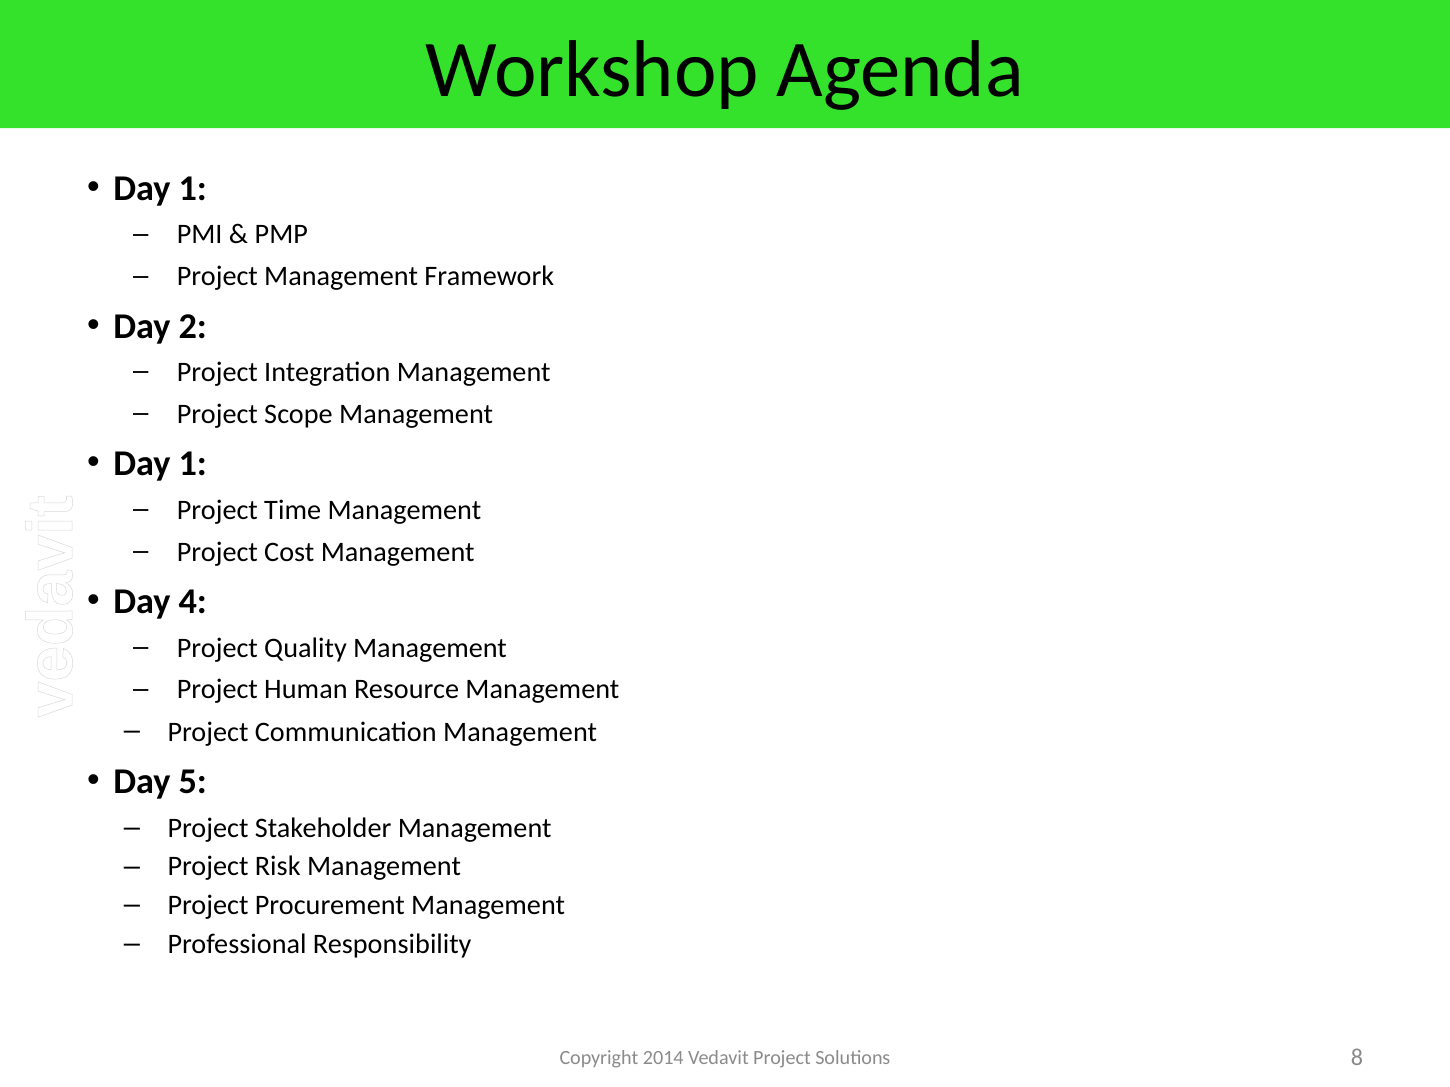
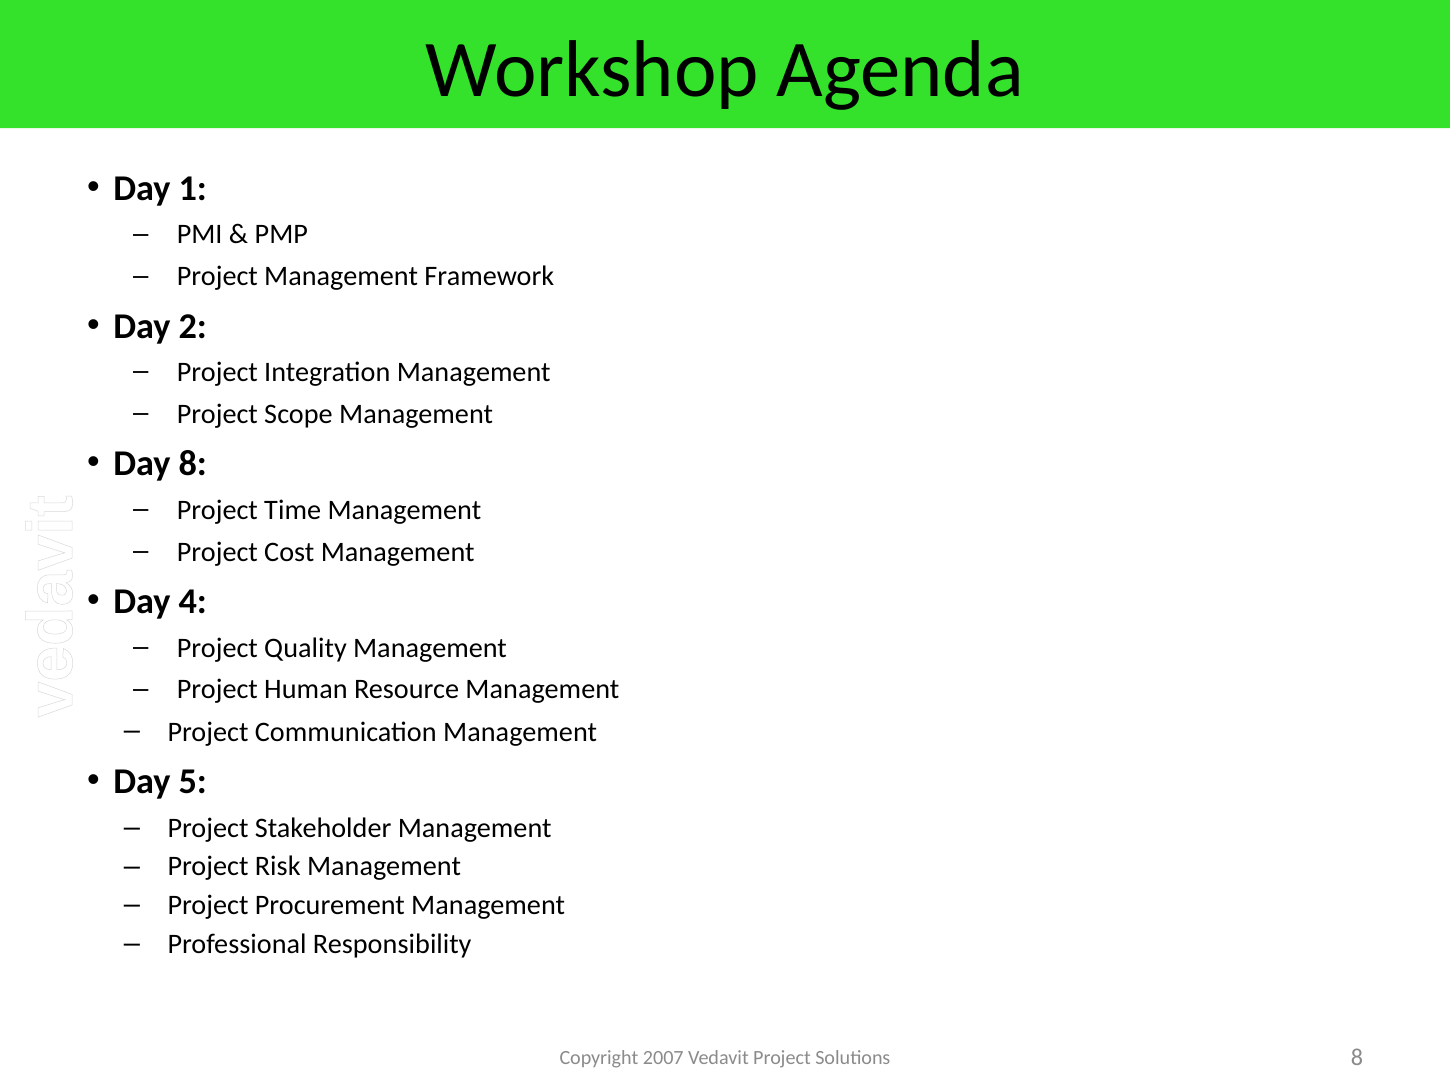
1: 1 -> 8 (193, 464)
2014: 2014 -> 2007 (663, 1058)
